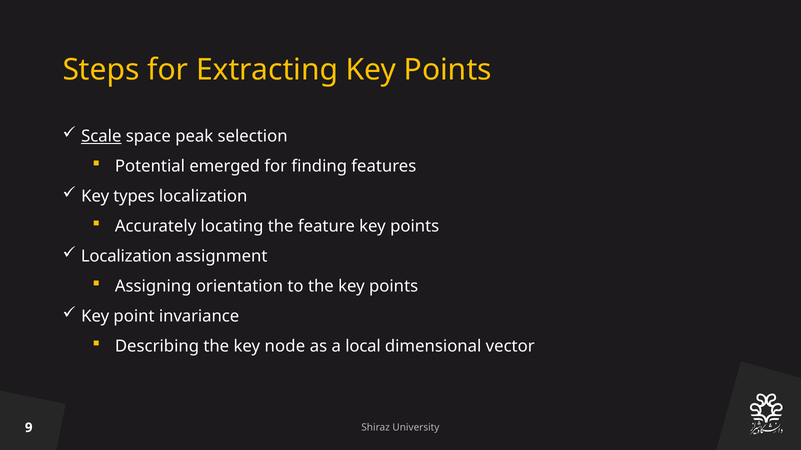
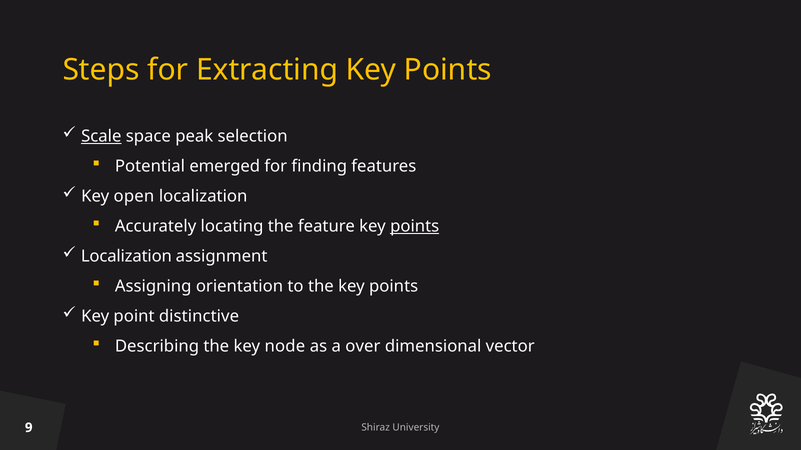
types: types -> open (134, 197)
points underline: none -> present (415, 227)
invariance: invariance -> distinctive (199, 317)
local: local -> over (363, 347)
